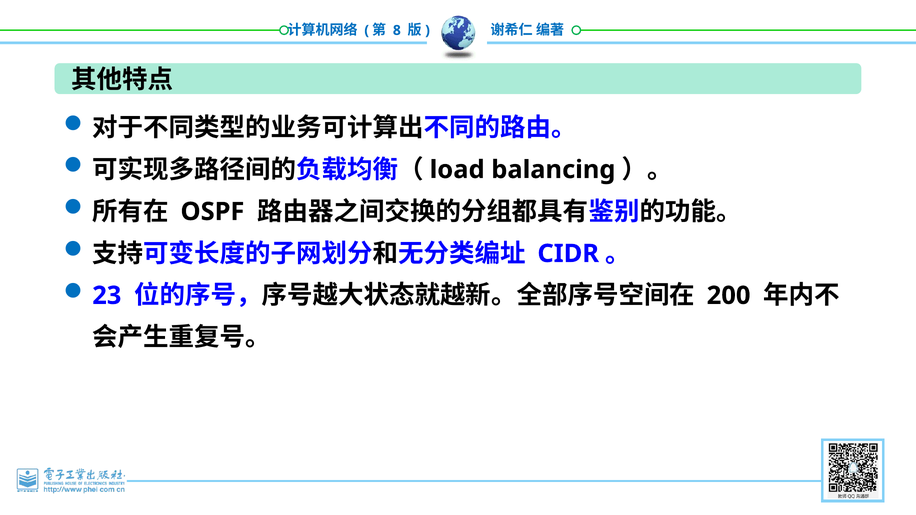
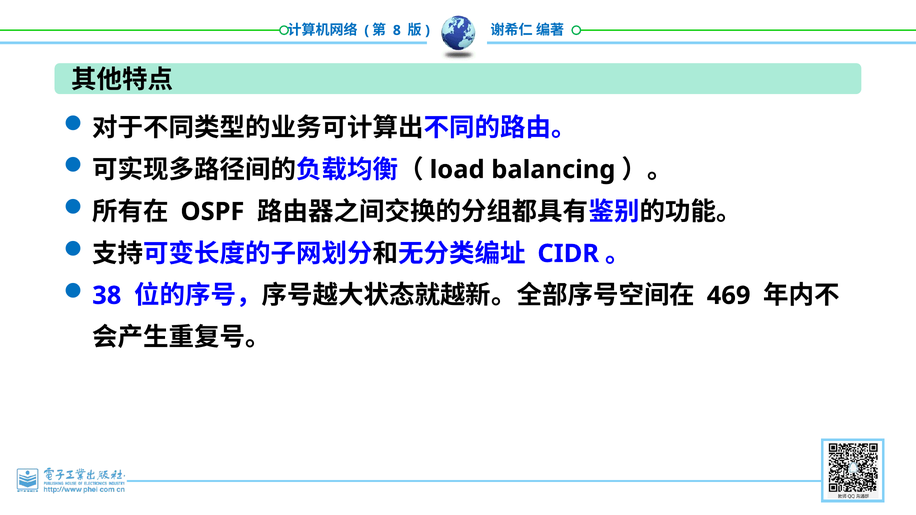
23: 23 -> 38 (107, 296)
200: 200 -> 469 (729, 296)
